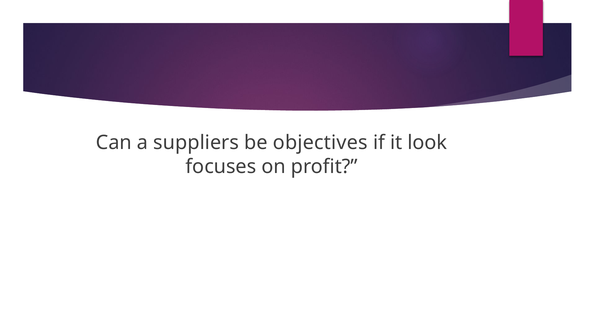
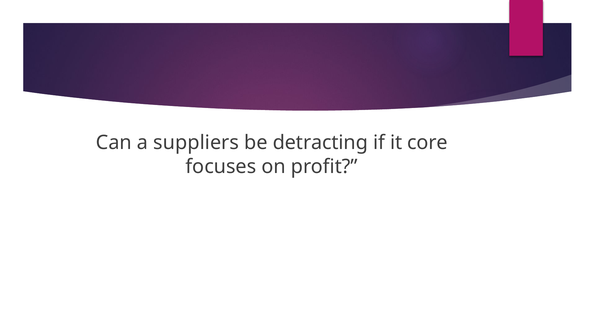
objectives: objectives -> detracting (320, 143)
look: look -> core (427, 143)
